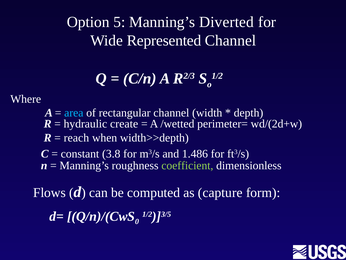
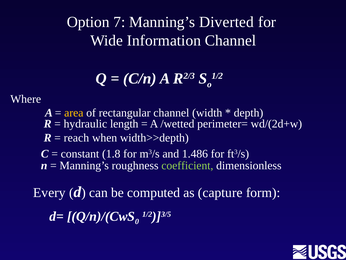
5: 5 -> 7 (119, 22)
Represented: Represented -> Information (164, 41)
area colour: light blue -> yellow (74, 113)
create: create -> length (124, 124)
3.8: 3.8 -> 1.8 (111, 154)
Flows: Flows -> Every (49, 192)
